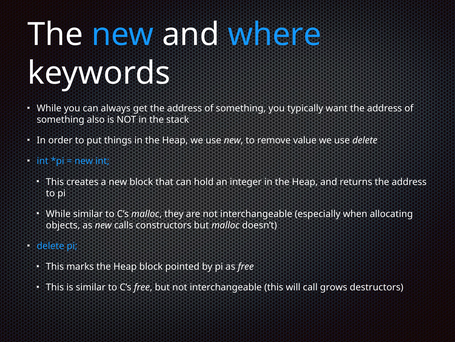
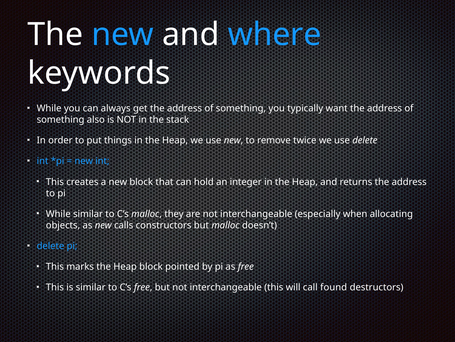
value: value -> twice (305, 140)
grows: grows -> found (334, 287)
